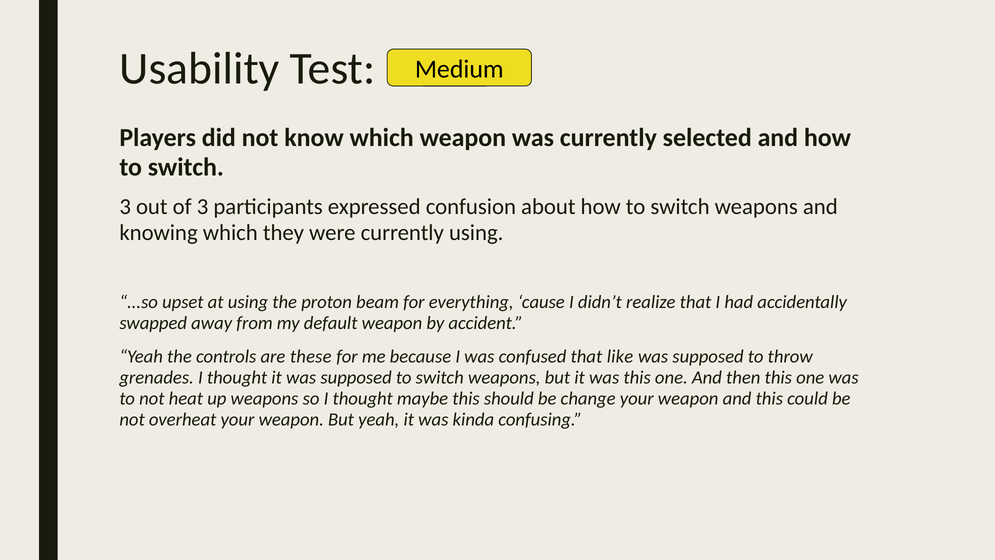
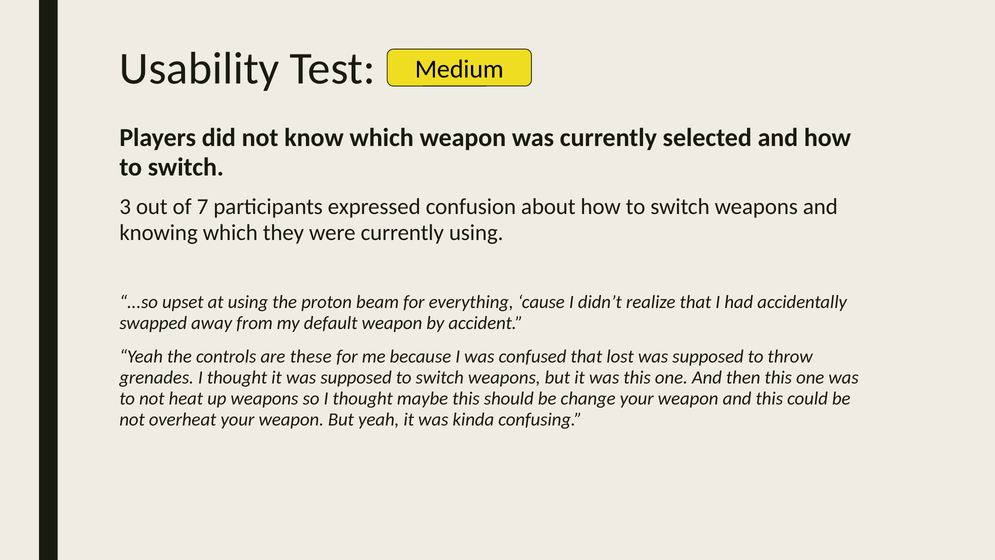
of 3: 3 -> 7 (203, 207)
like: like -> lost (620, 356)
